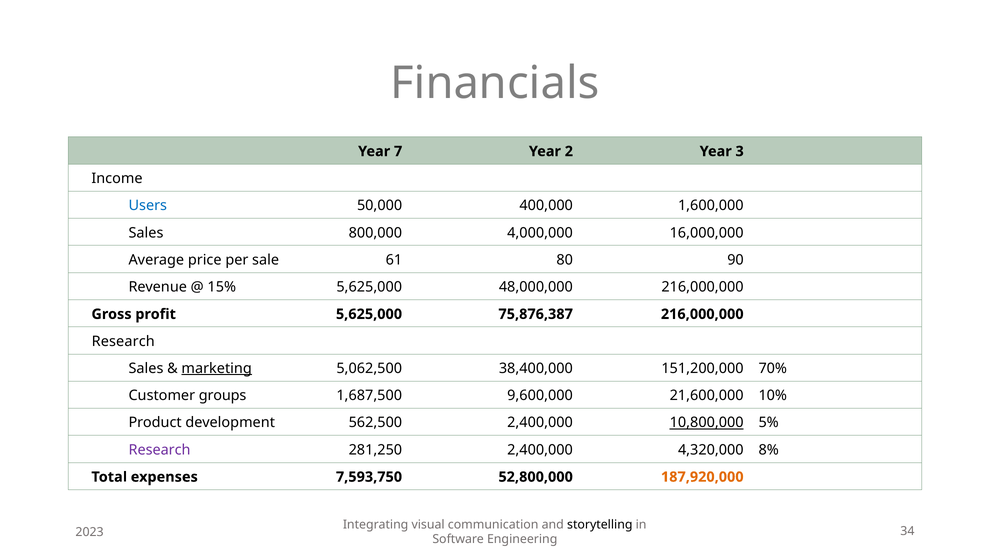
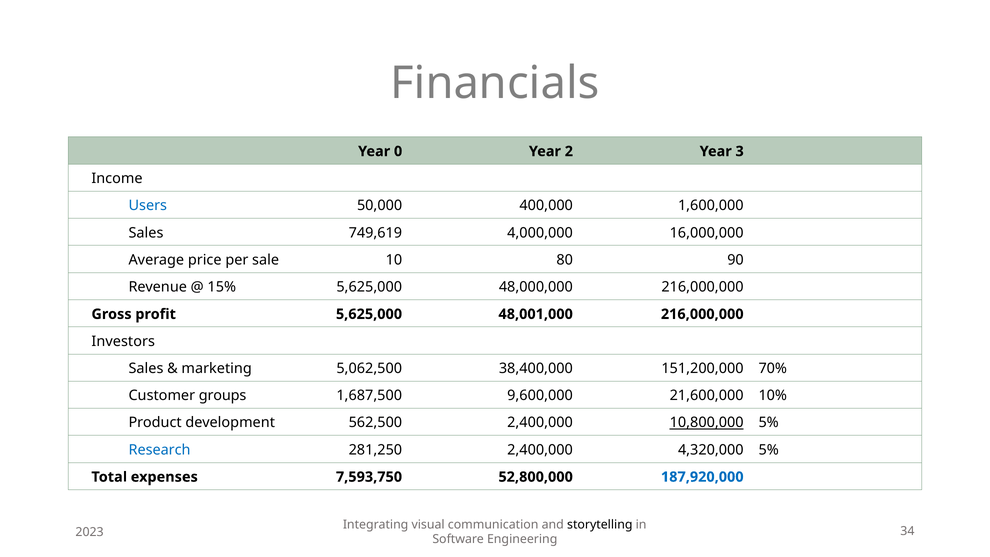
7: 7 -> 0 (398, 151)
800,000: 800,000 -> 749,619 (375, 233)
61: 61 -> 10 (394, 260)
75,876,387: 75,876,387 -> 48,001,000 (536, 314)
Research: Research -> Investors (123, 341)
marketing underline: present -> none (217, 368)
Research colour: purple -> blue (160, 450)
4,320,000 8%: 8% -> 5% (769, 450)
187,920,000 colour: orange -> blue (702, 477)
